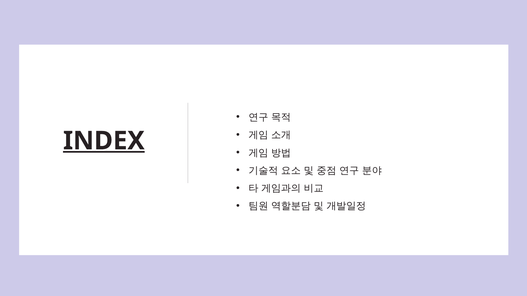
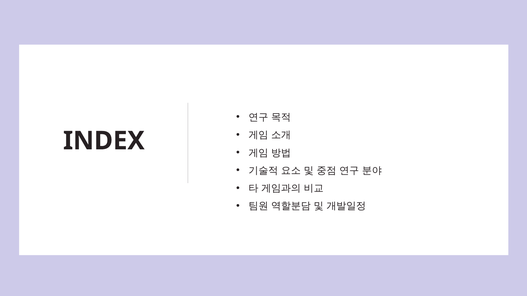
INDEX underline: present -> none (104, 141)
